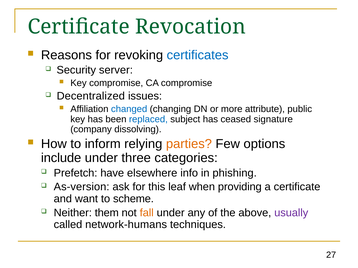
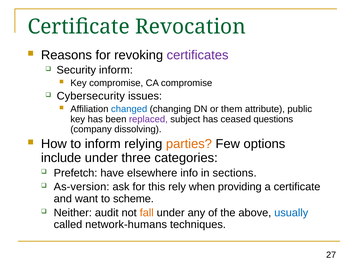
certificates colour: blue -> purple (198, 55)
Security server: server -> inform (116, 70)
Decentralized: Decentralized -> Cybersecurity (91, 96)
more: more -> them (232, 109)
replaced colour: blue -> purple (148, 119)
signature: signature -> questions (273, 119)
phishing: phishing -> sections (235, 173)
leaf: leaf -> rely (177, 187)
them: them -> audit (107, 213)
usually colour: purple -> blue (291, 213)
